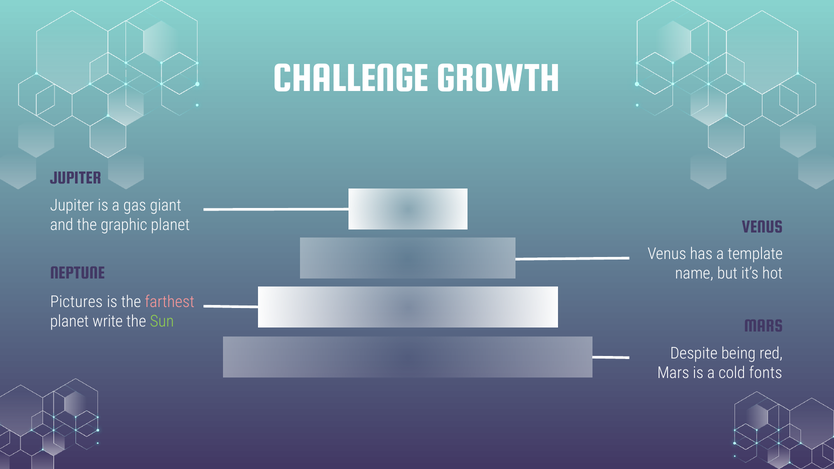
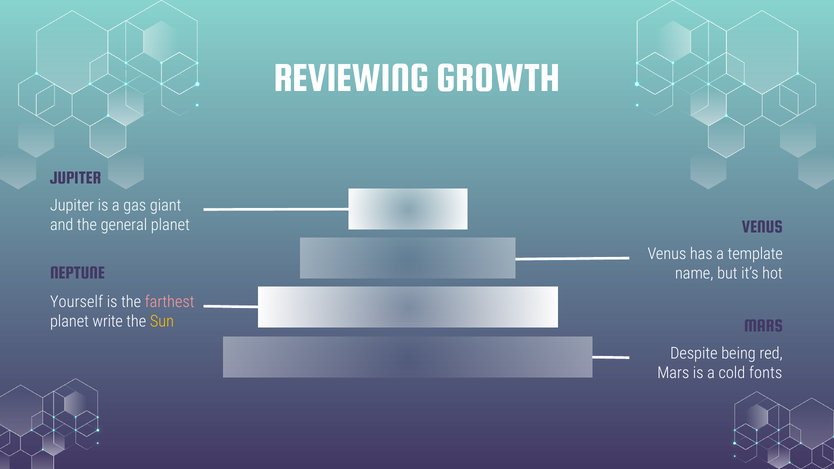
CHALLENGE: CHALLENGE -> REVIEWING (351, 78)
graphic: graphic -> general (124, 225)
Pictures: Pictures -> Yourself (77, 302)
Sun colour: light green -> yellow (162, 322)
